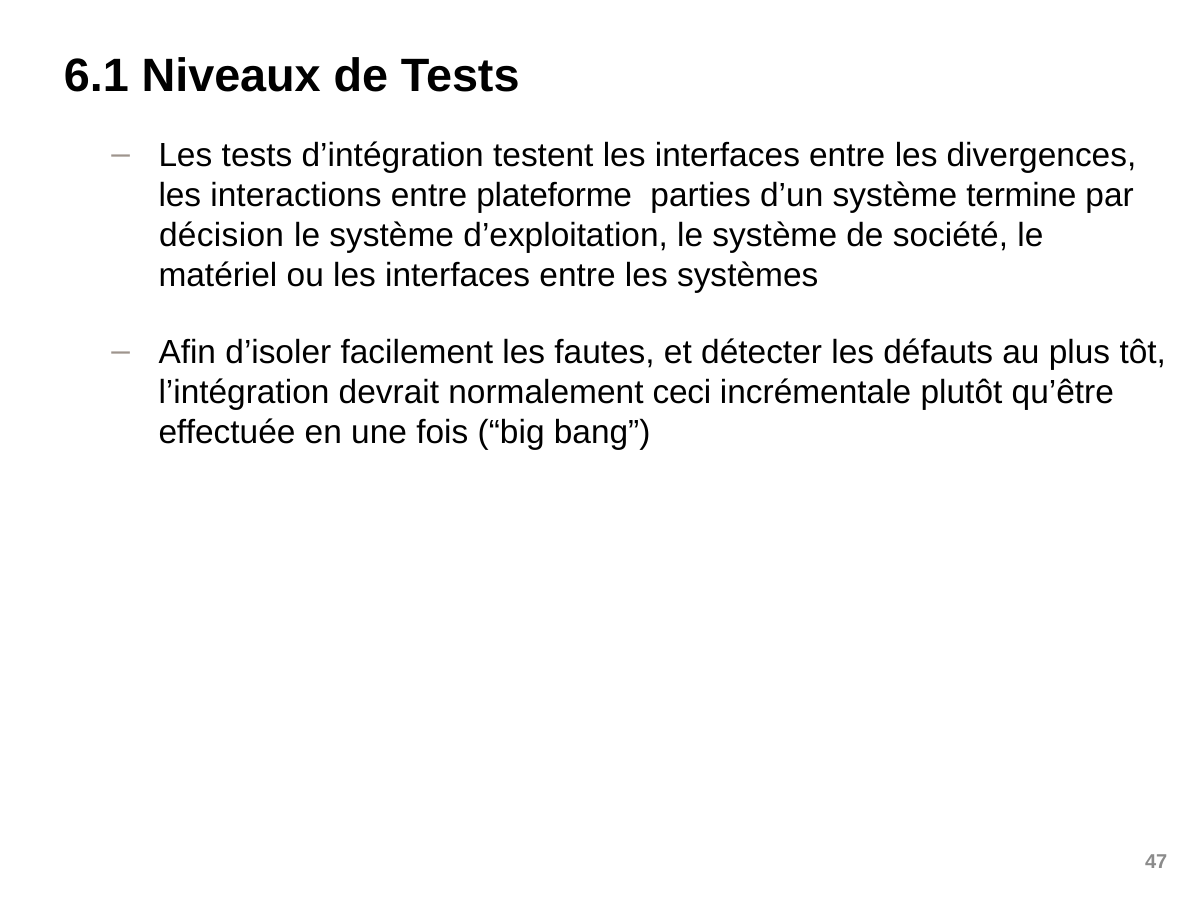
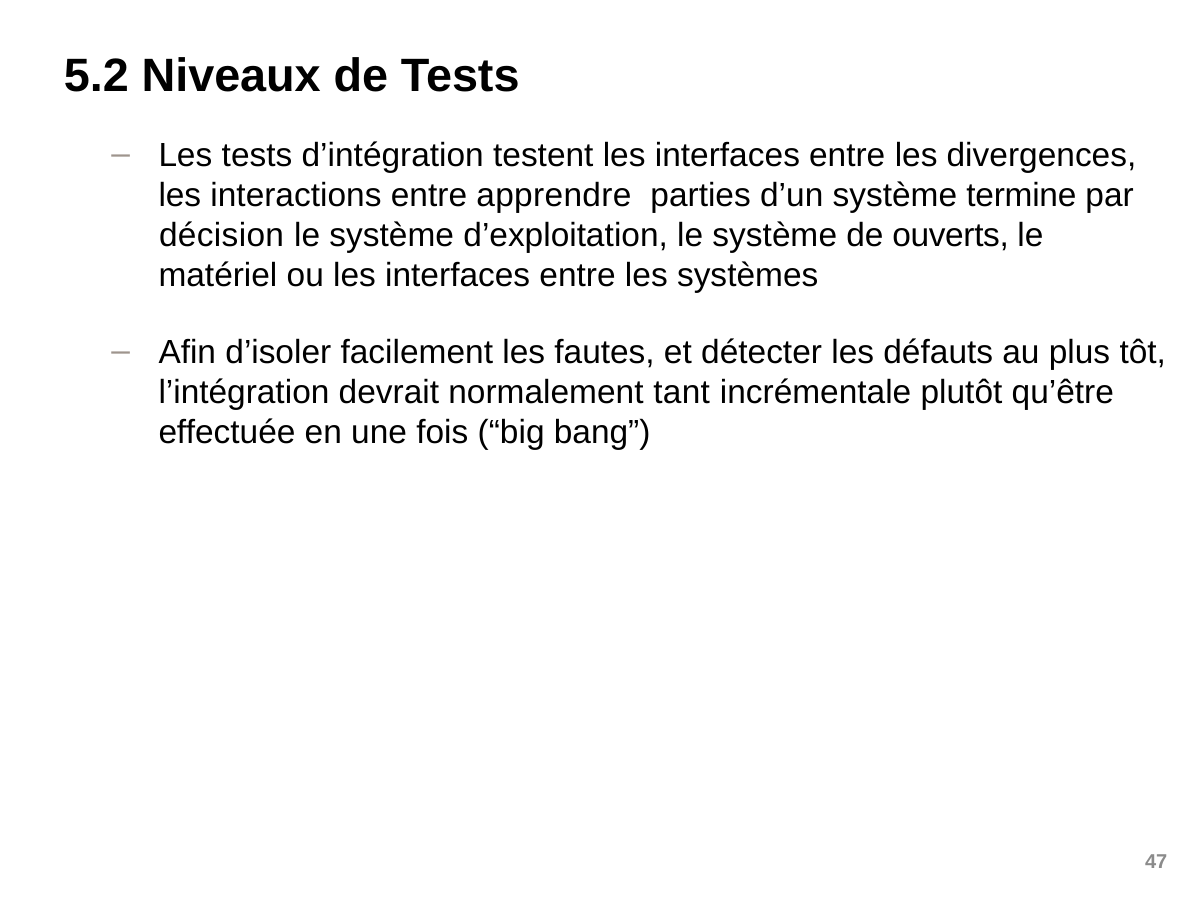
6.1: 6.1 -> 5.2 (96, 76)
plateforme: plateforme -> apprendre (554, 195)
société: société -> ouverts (951, 235)
ceci: ceci -> tant (682, 392)
